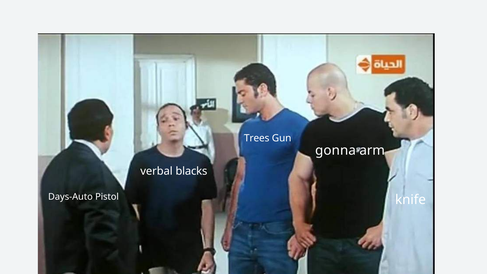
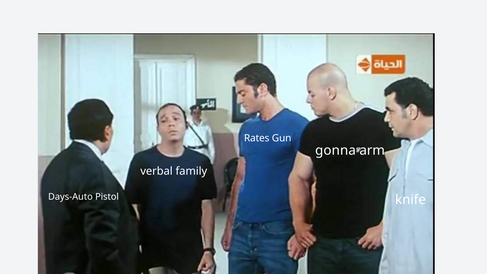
Trees: Trees -> Rates (257, 138)
blacks: blacks -> family (191, 171)
